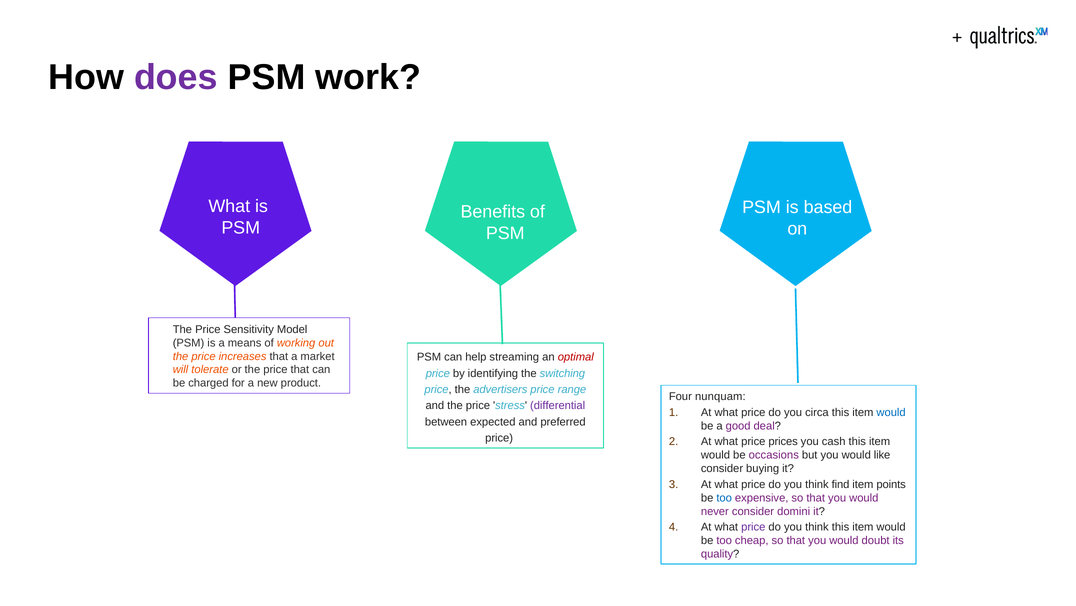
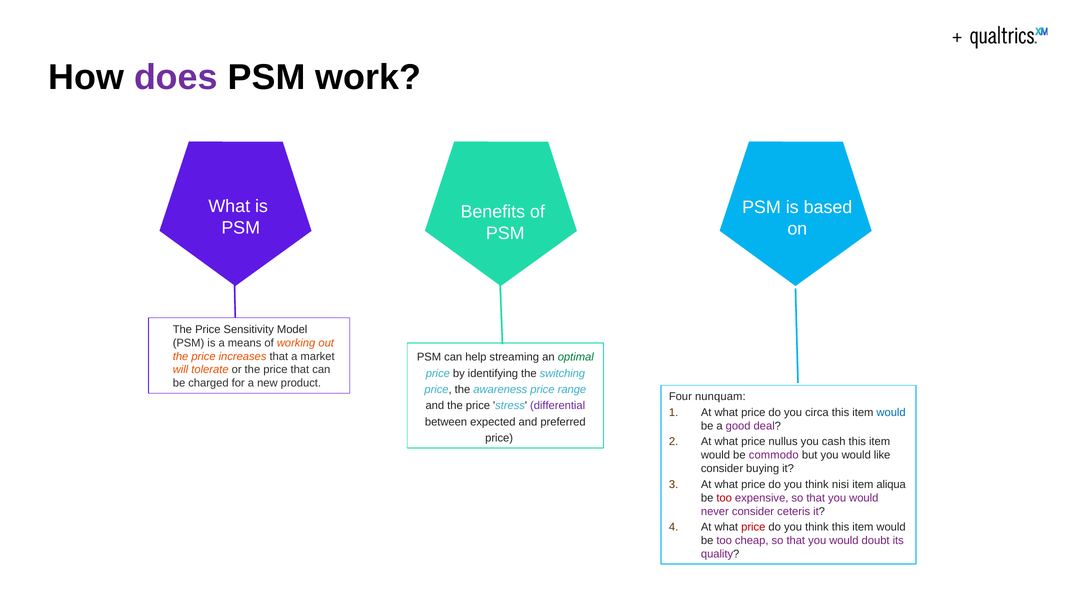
optimal colour: red -> green (576, 357)
advertisers: advertisers -> awareness (500, 389)
prices: prices -> nullus (783, 441)
occasions: occasions -> commodo (774, 455)
find: find -> nisi (840, 484)
points: points -> aliqua (891, 484)
too colour: blue -> red (724, 497)
domini: domini -> ceteris (794, 511)
price colour: purple -> red (753, 526)
